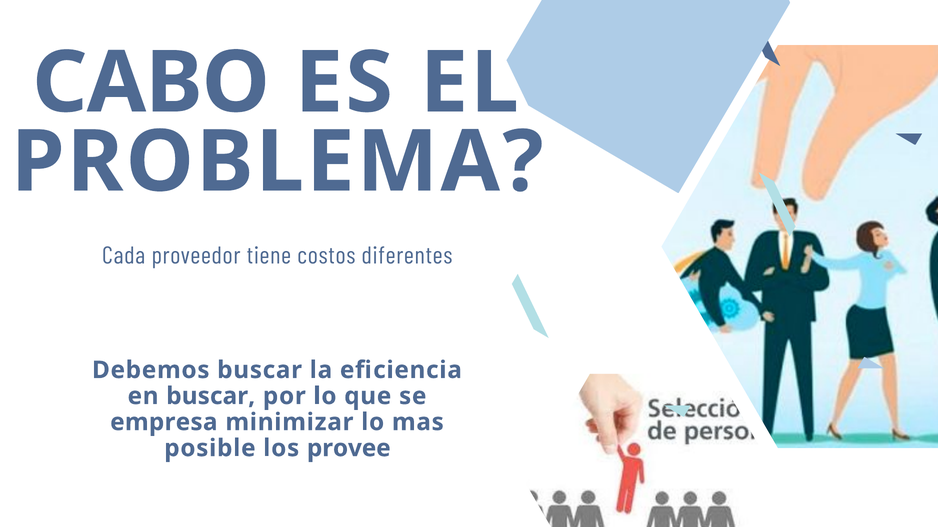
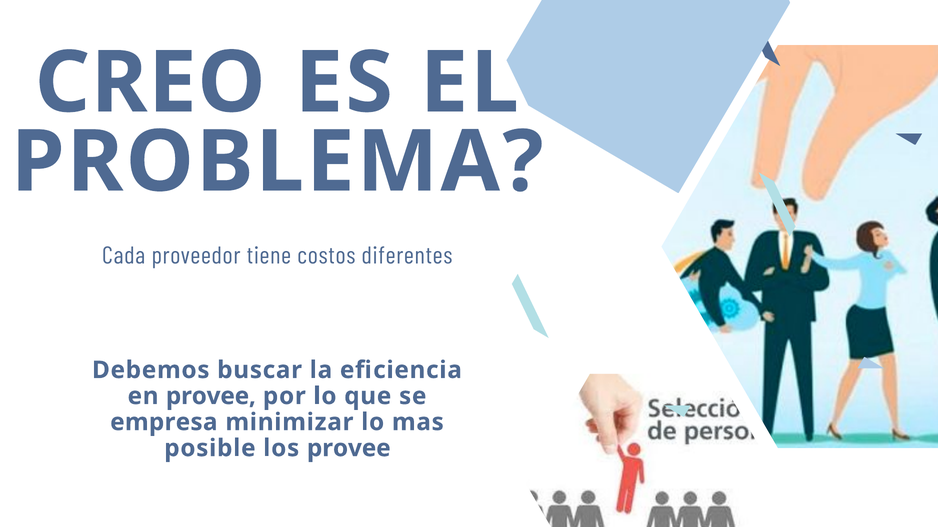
CABO: CABO -> CREO (150, 83)
en buscar: buscar -> provee (211, 397)
